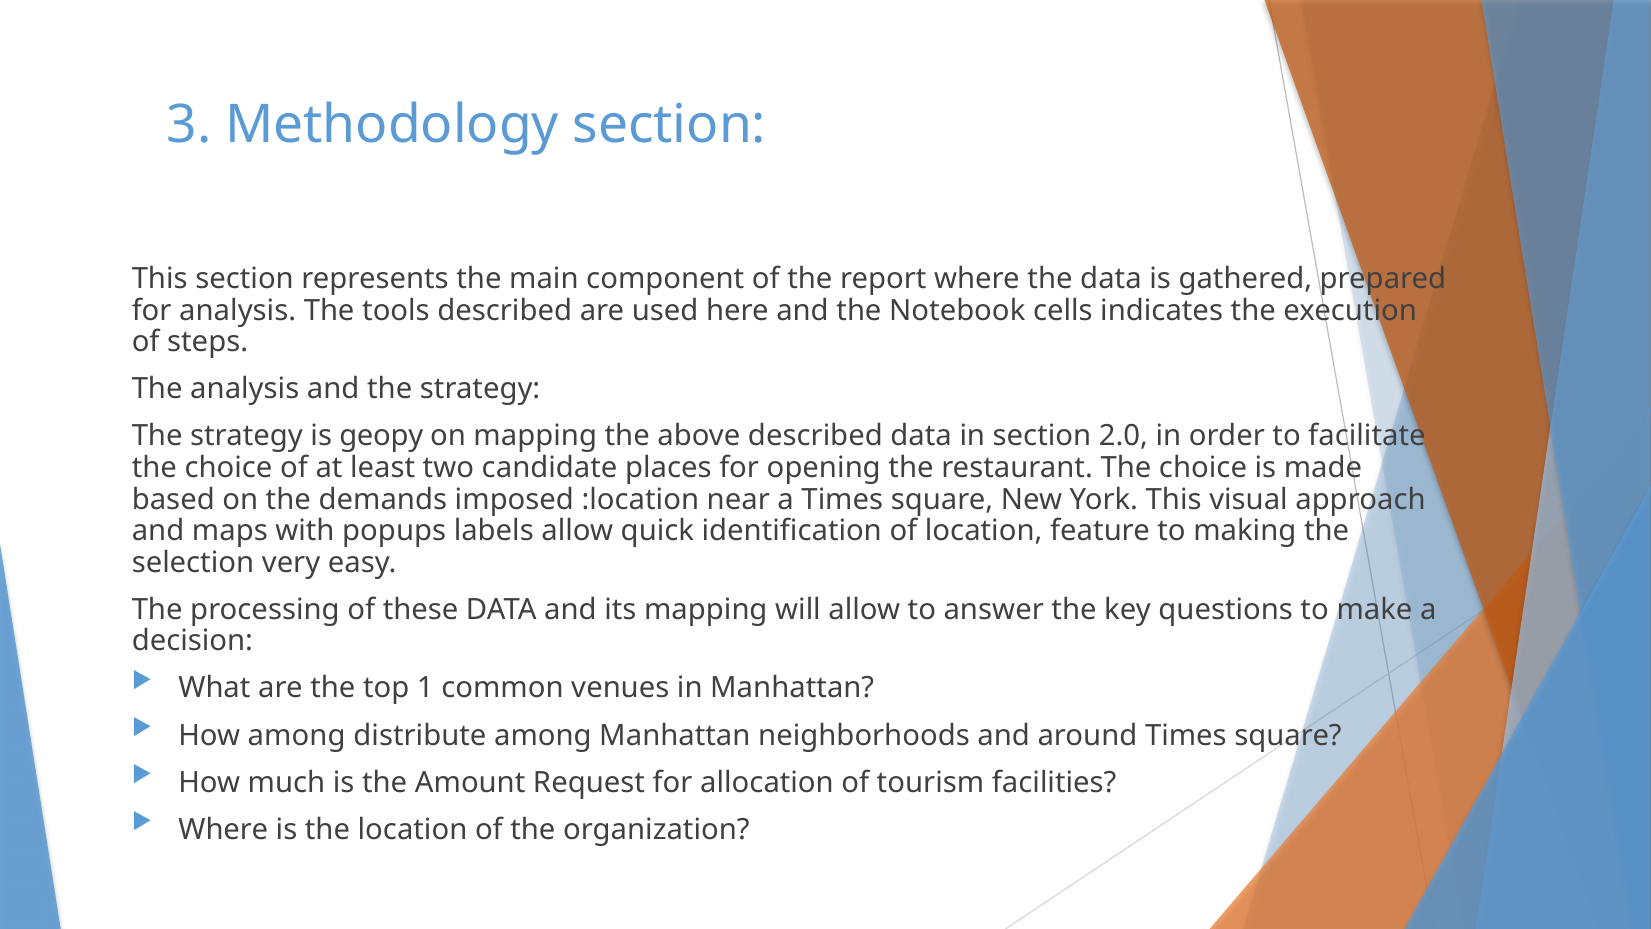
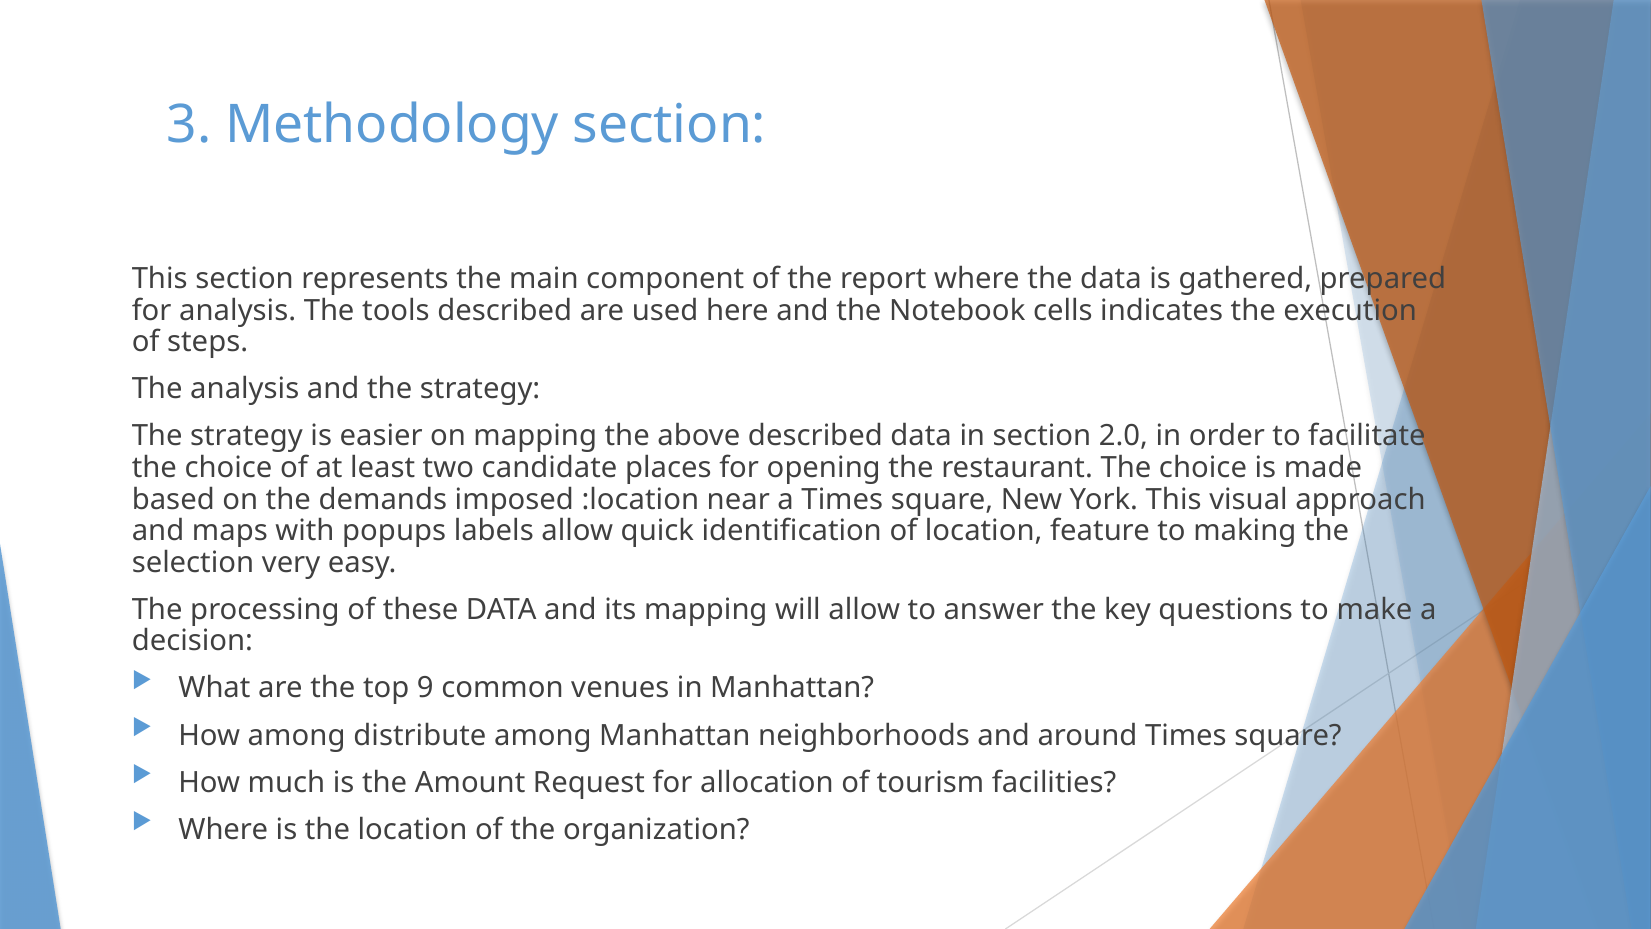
geopy: geopy -> easier (381, 436)
1: 1 -> 9 (425, 688)
